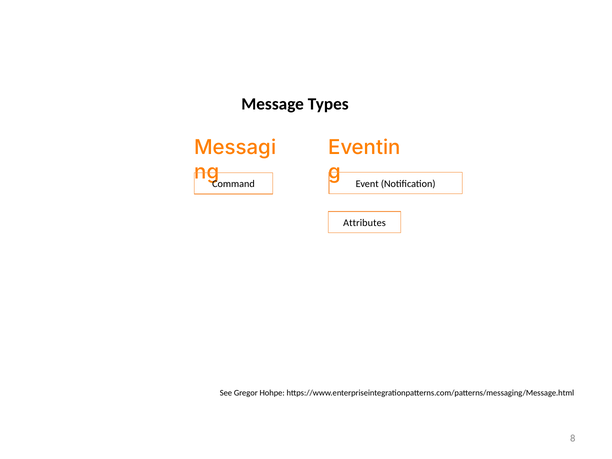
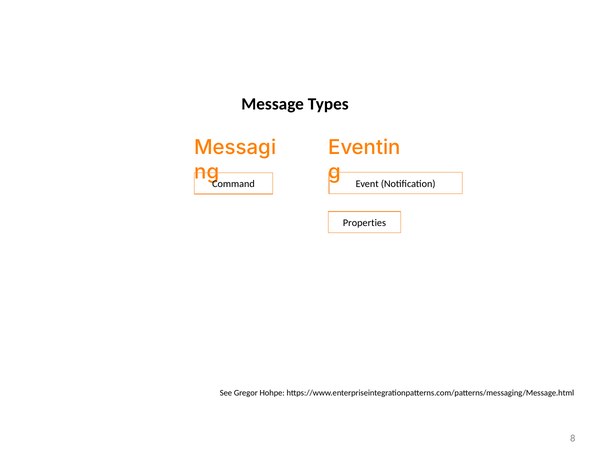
Attributes: Attributes -> Properties (365, 223)
